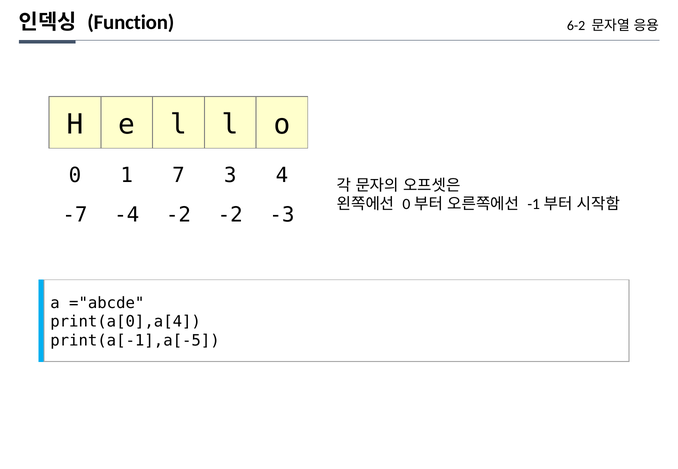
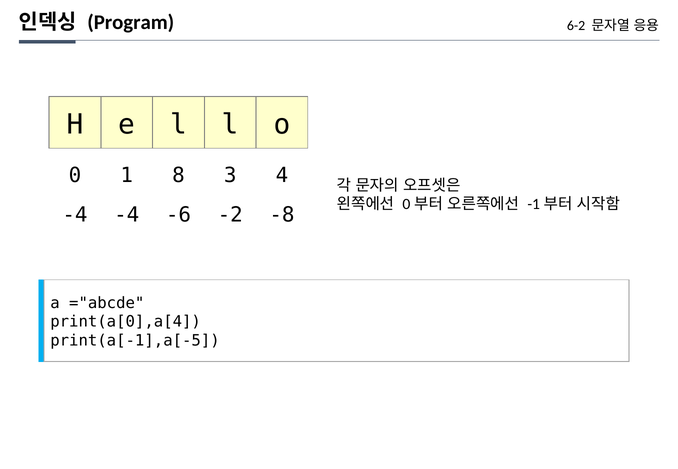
Function: Function -> Program (131, 22)
7: 7 -> 8 (178, 175)
-7: -7 -> -4 (75, 215)
-4 -2: -2 -> -6 (178, 215)
-3: -3 -> -8 (282, 215)
